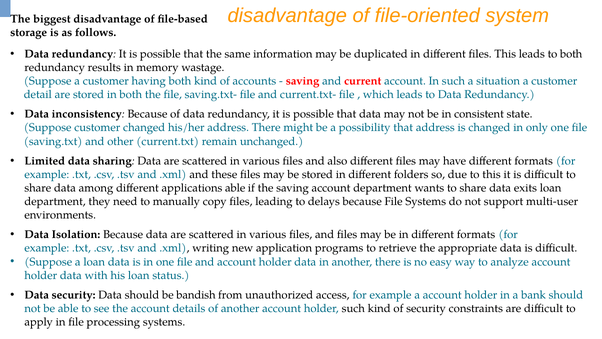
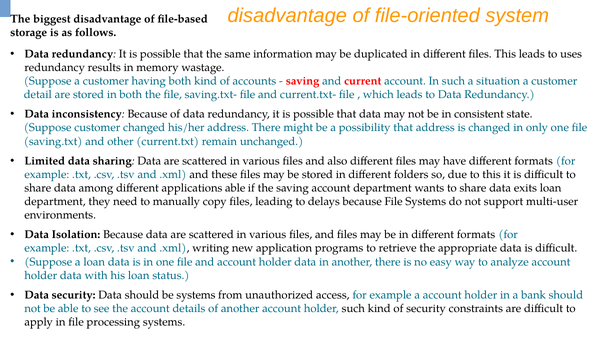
to both: both -> uses (571, 54)
be bandish: bandish -> systems (196, 295)
